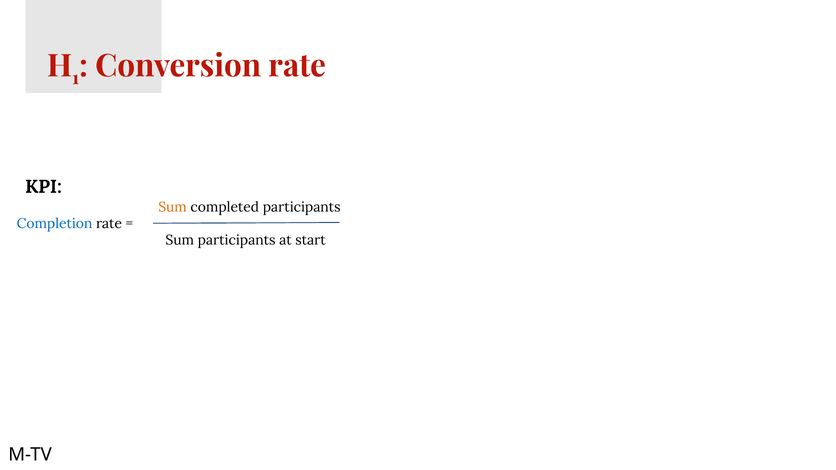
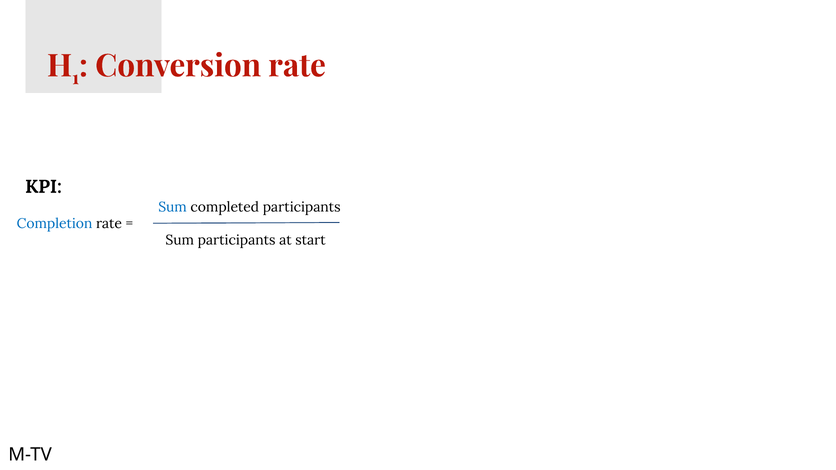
Sum colour: orange -> blue (173, 207)
